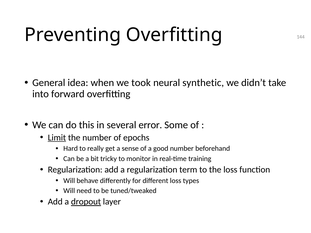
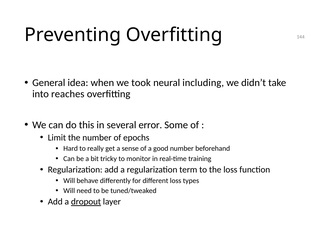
synthetic: synthetic -> including (203, 83)
forward: forward -> reaches (68, 94)
Limit underline: present -> none (57, 138)
